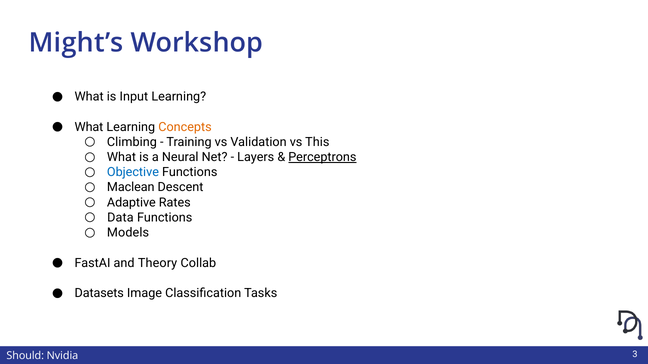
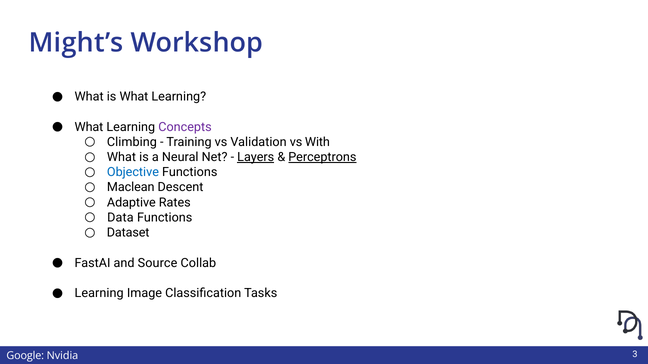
is Input: Input -> What (134, 97)
Concepts colour: orange -> purple (185, 127)
This: This -> With (317, 142)
Layers underline: none -> present (256, 157)
Models: Models -> Dataset (128, 233)
Theory: Theory -> Source (158, 263)
Datasets: Datasets -> Learning (99, 293)
Should: Should -> Google (25, 356)
